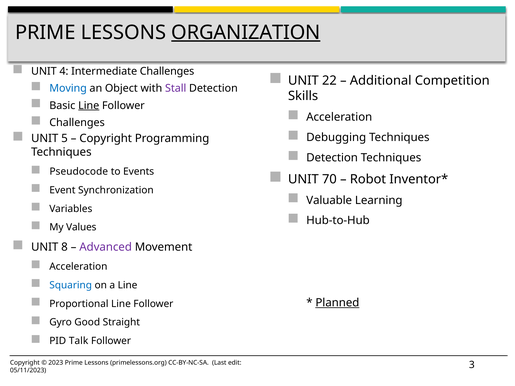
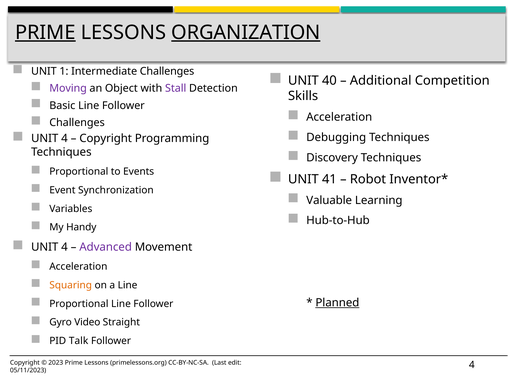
PRIME underline: none -> present (45, 33)
4: 4 -> 1 (64, 71)
22: 22 -> 40 (329, 81)
Moving colour: blue -> purple (68, 89)
Line underline: present -> none (89, 106)
5: 5 -> 4 (64, 139)
Detection: Detection -> Discovery (332, 158)
Pseudocode: Pseudocode -> Proportional (79, 172)
70: 70 -> 41 (329, 179)
Values: Values -> Handy (81, 227)
8: 8 -> 4 (64, 247)
Squaring colour: blue -> orange (71, 285)
Good: Good -> Video (87, 323)
05/11/2023 3: 3 -> 4 (472, 365)
